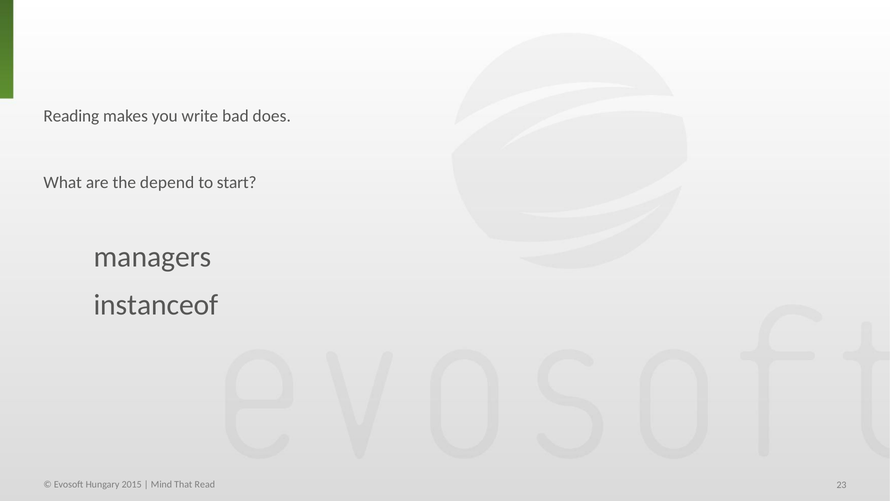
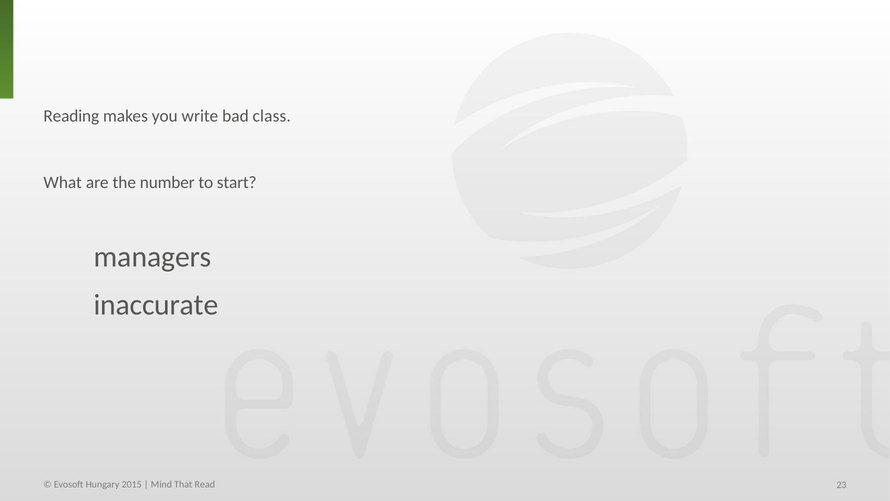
does: does -> class (272, 116)
depend: depend -> number (167, 182)
instanceof: instanceof -> inaccurate (156, 305)
